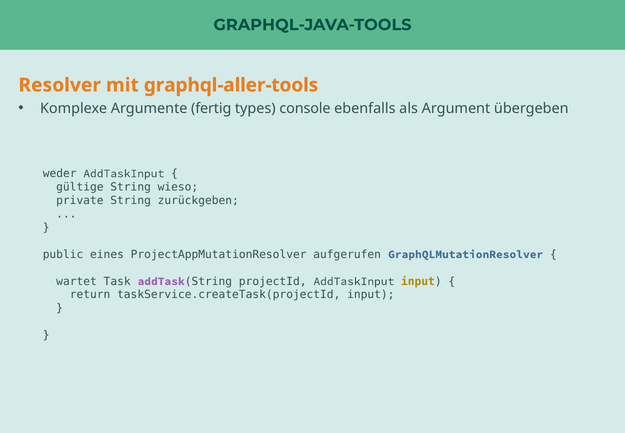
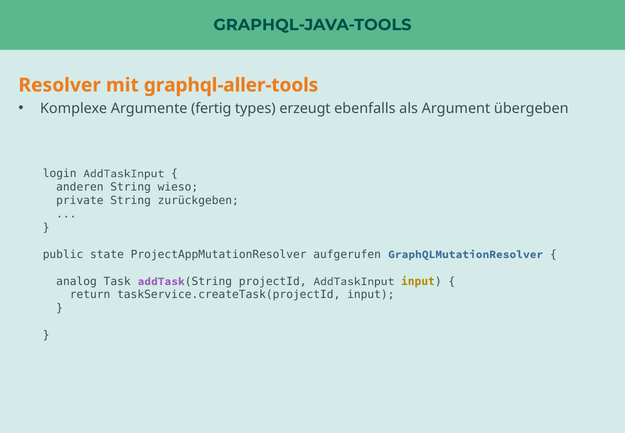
console: console -> erzeugt (305, 108)
weder: weder -> login (60, 173)
gültige: gültige -> anderen (80, 187)
eines: eines -> state (107, 254)
wartet: wartet -> analog (77, 281)
